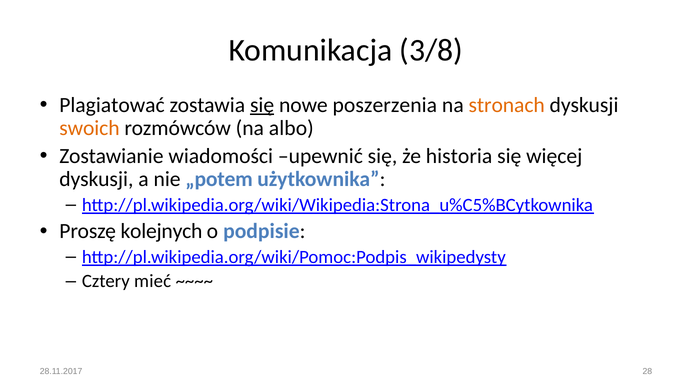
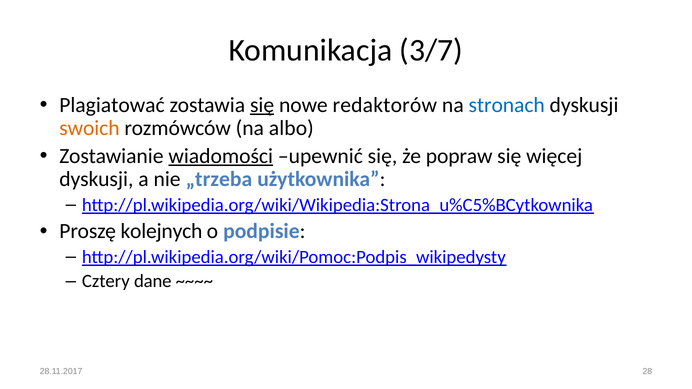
3/8: 3/8 -> 3/7 (431, 50)
poszerzenia: poszerzenia -> redaktorów (385, 105)
stronach colour: orange -> blue (507, 105)
wiadomości underline: none -> present (221, 156)
historia: historia -> popraw (459, 156)
„potem: „potem -> „trzeba (219, 179)
mieć: mieć -> dane (153, 281)
